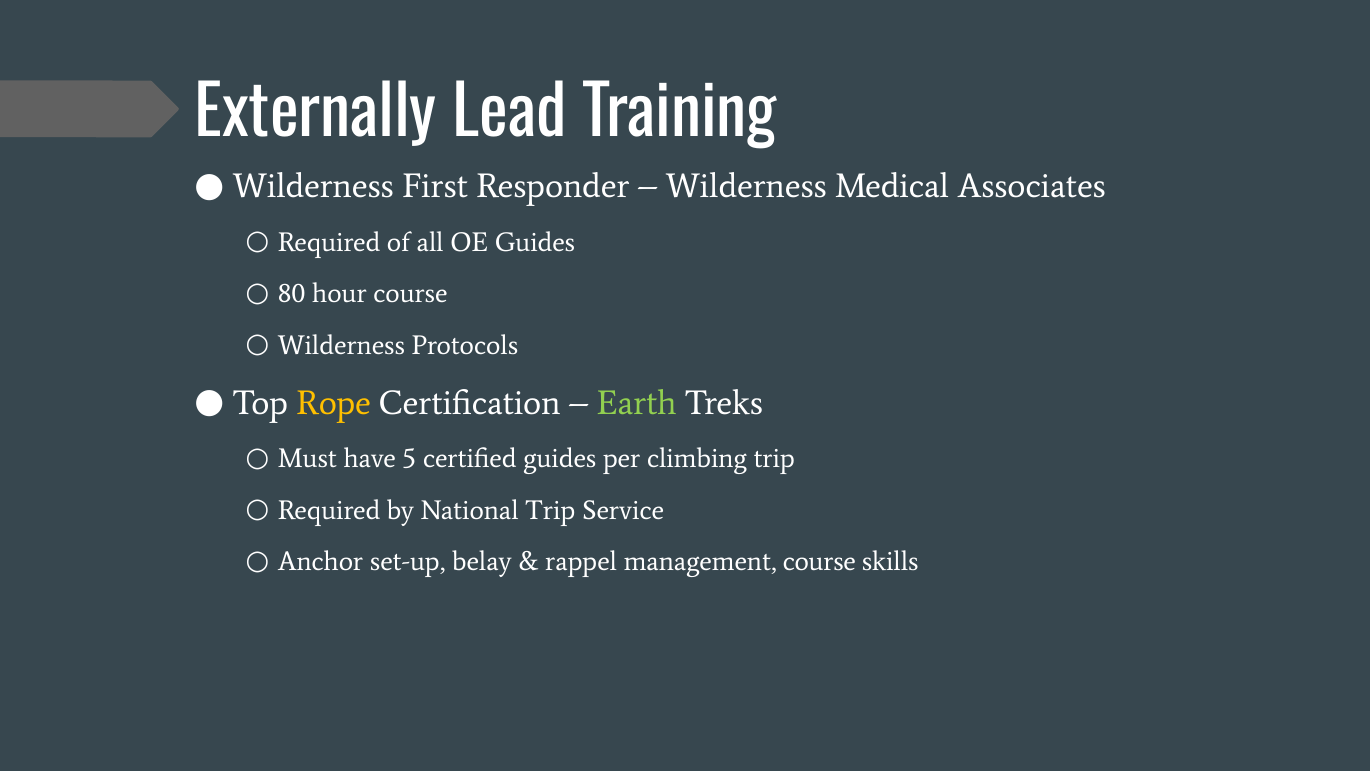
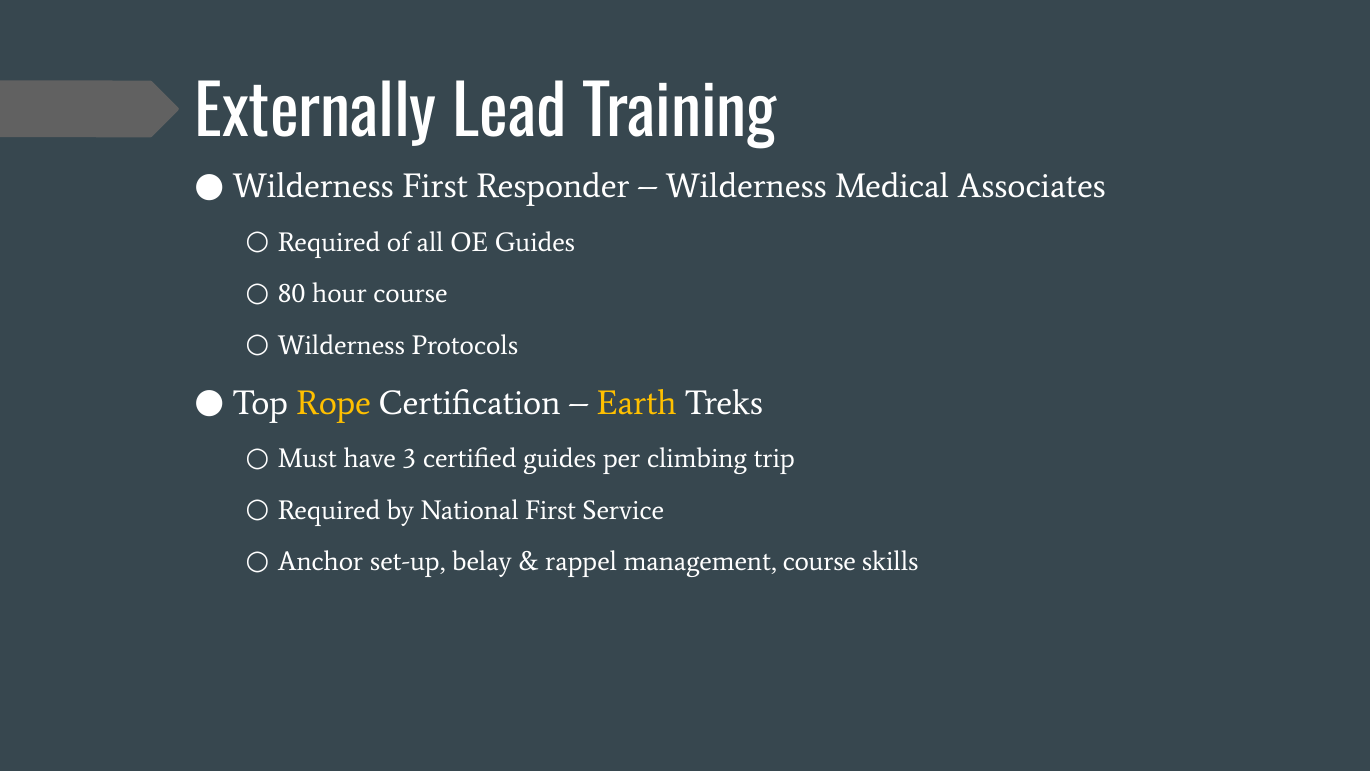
Earth colour: light green -> yellow (637, 403)
5: 5 -> 3 (409, 458)
National Trip: Trip -> First (551, 510)
